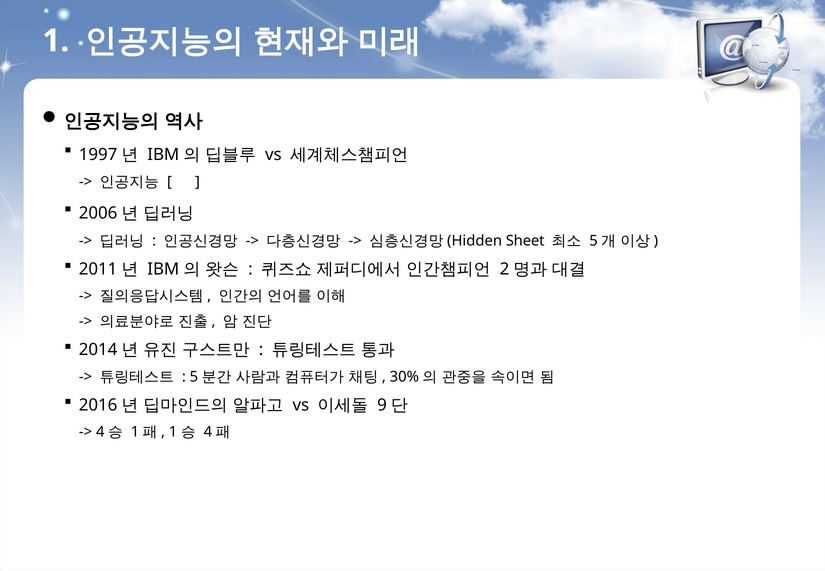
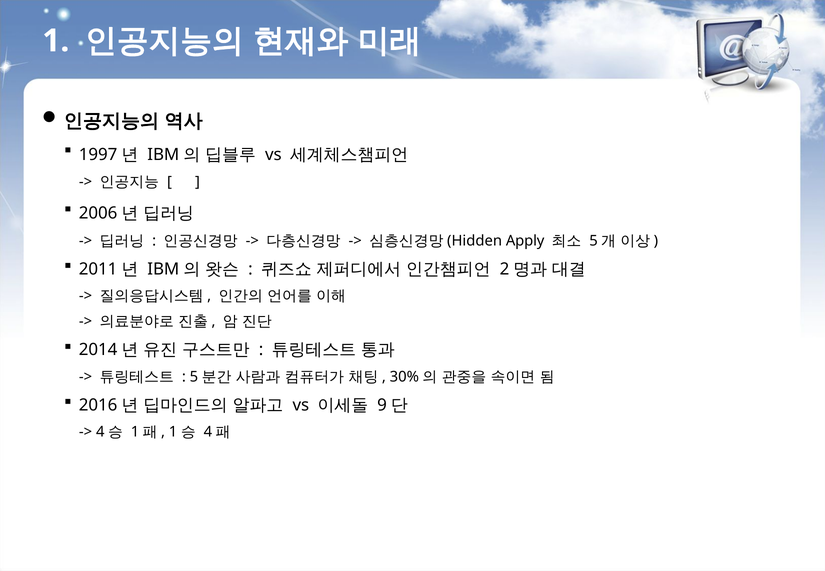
Sheet: Sheet -> Apply (525, 241)
